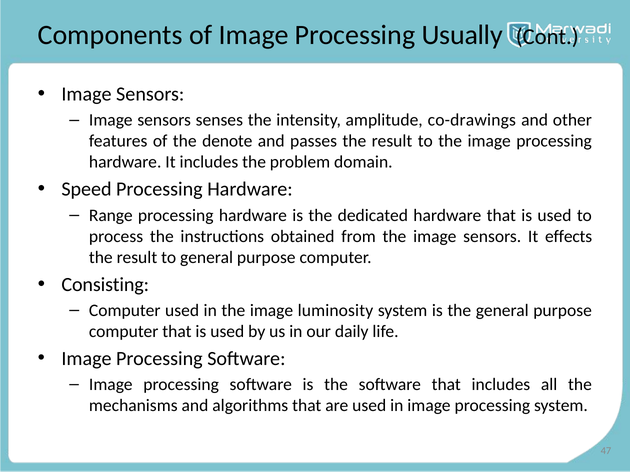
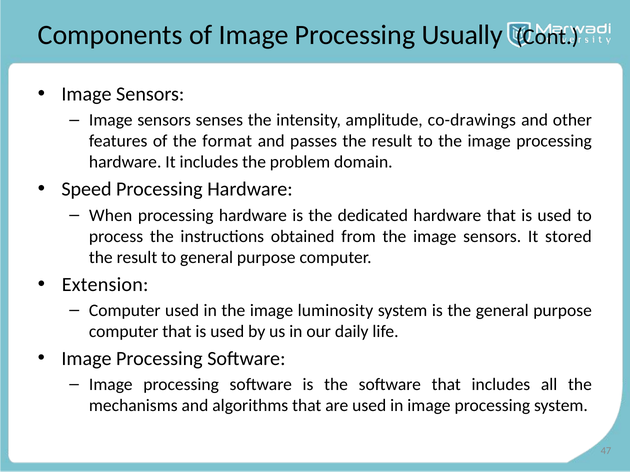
denote: denote -> format (227, 141)
Range: Range -> When (111, 216)
effects: effects -> stored (568, 237)
Consisting: Consisting -> Extension (105, 285)
